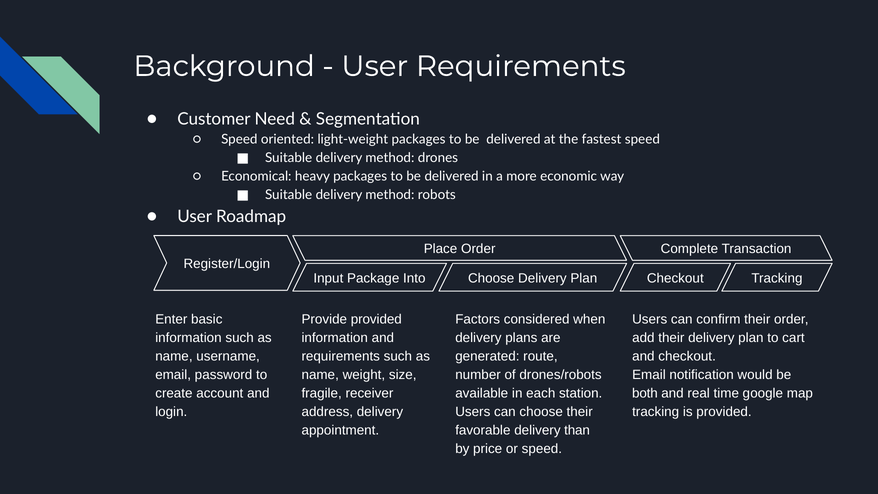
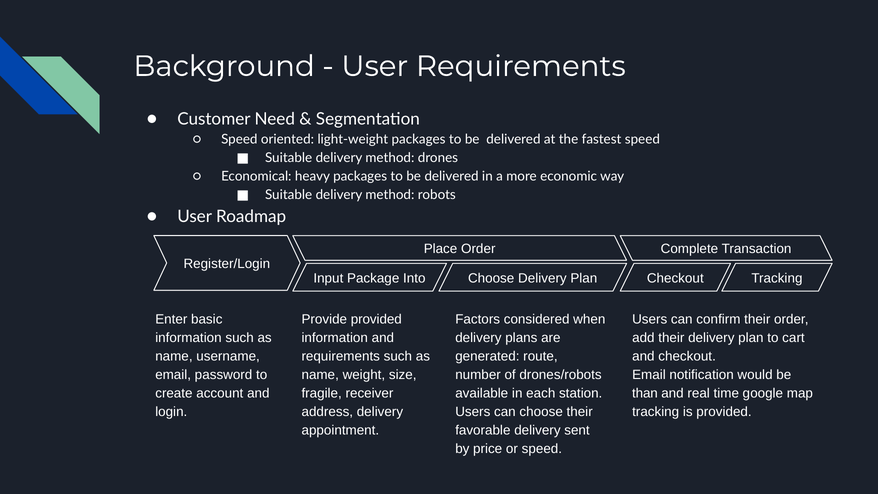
both: both -> than (645, 393)
than: than -> sent (577, 430)
